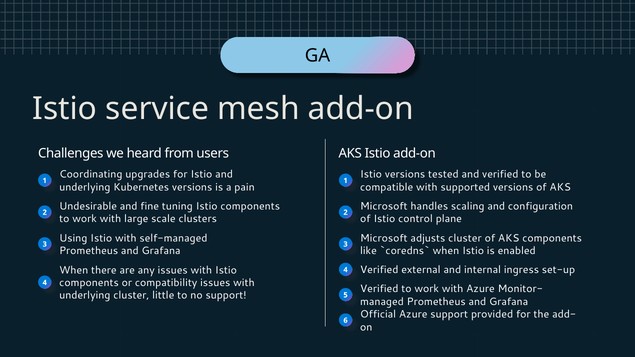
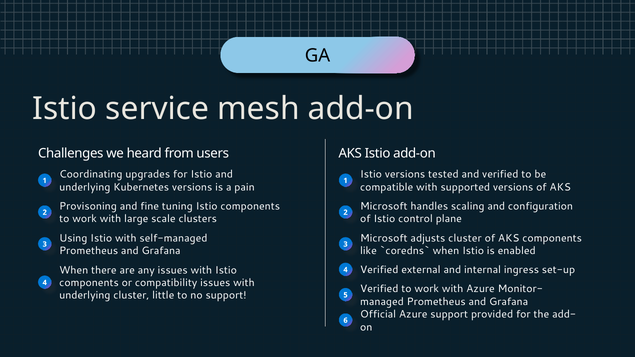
Undesirable: Undesirable -> Provisoning (88, 206)
